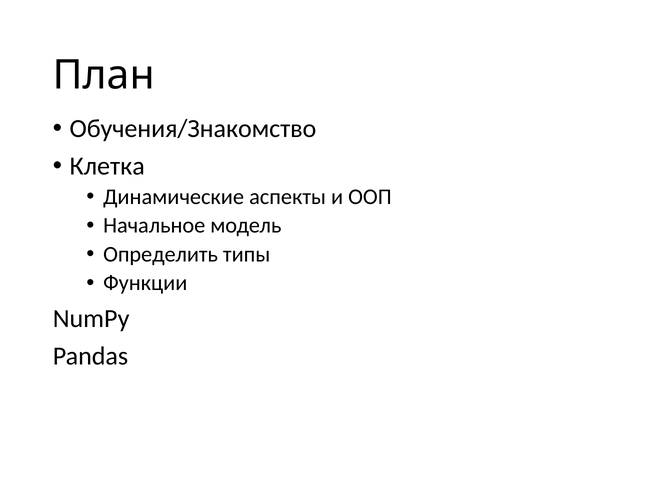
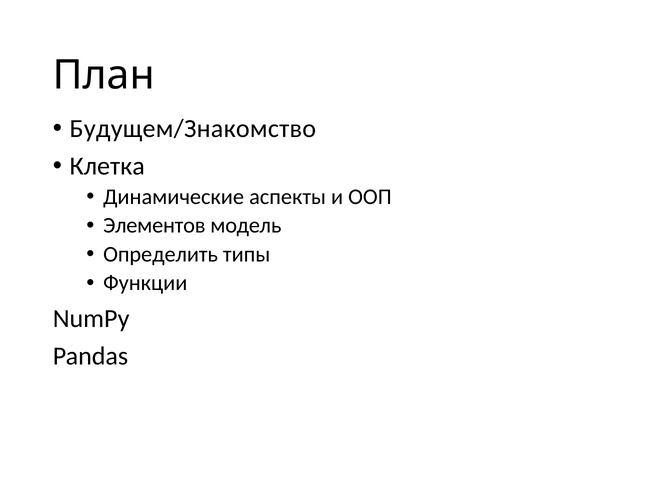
Обучения/Знакомство: Обучения/Знакомство -> Будущем/Знакомство (193, 129)
Начальное: Начальное -> Элементов (154, 226)
